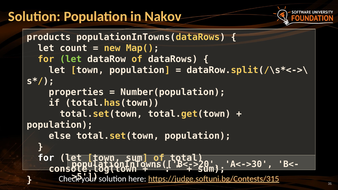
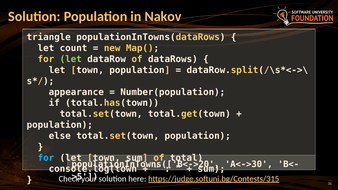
products: products -> triangle (49, 37)
properties: properties -> appearance (76, 92)
for colour: white -> light blue (46, 158)
